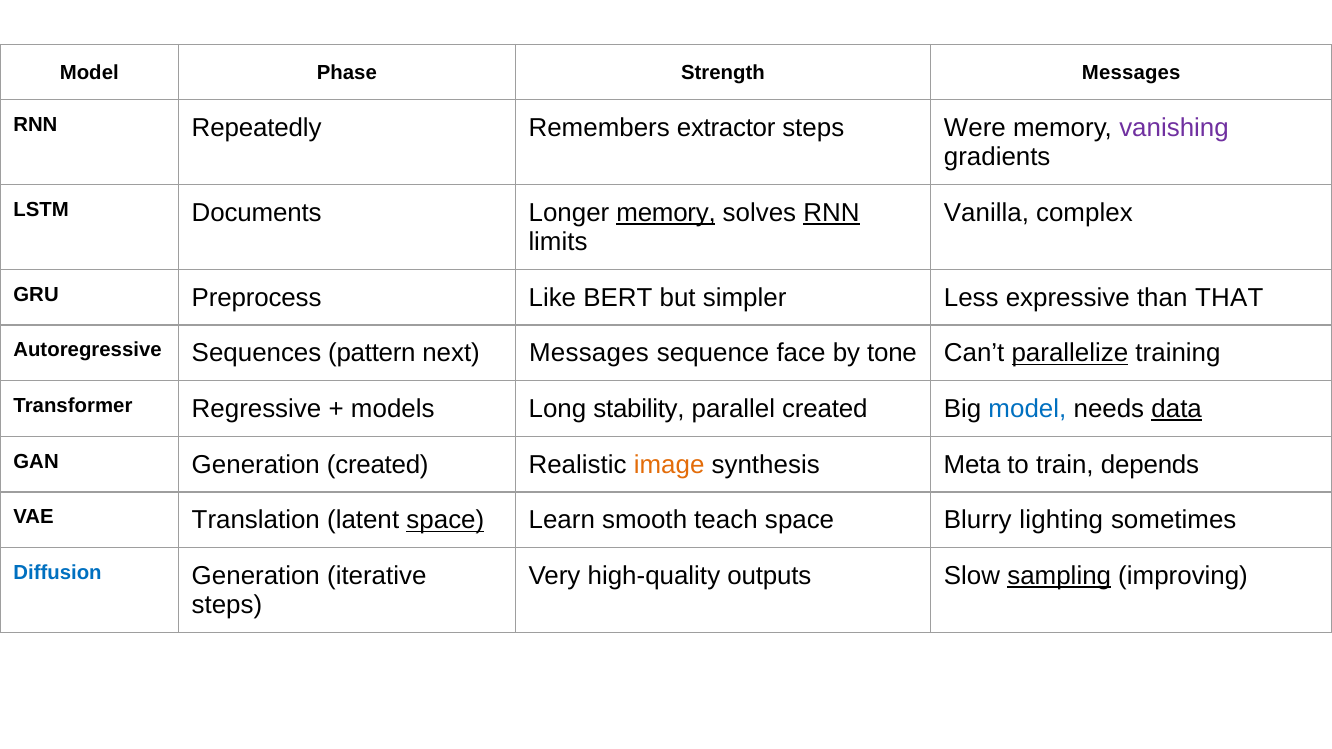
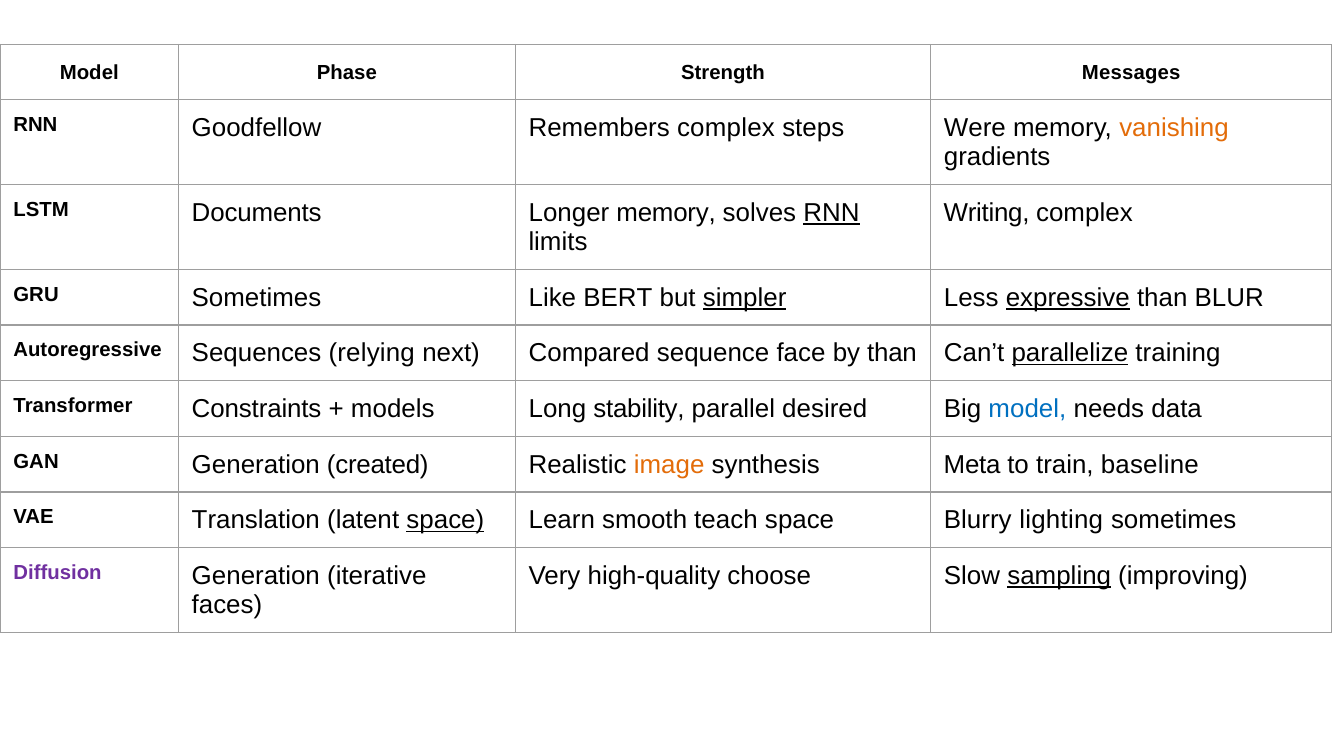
Repeatedly: Repeatedly -> Goodfellow (257, 128)
Remembers extractor: extractor -> complex (726, 128)
vanishing colour: purple -> orange (1174, 128)
memory underline: present -> none (666, 213)
Vanilla: Vanilla -> Writing (987, 213)
GRU Preprocess: Preprocess -> Sometimes (257, 298)
simpler underline: none -> present (745, 298)
expressive underline: none -> present (1068, 298)
THAT: THAT -> BLUR (1229, 298)
pattern: pattern -> relying (372, 353)
next Messages: Messages -> Compared (589, 353)
by tone: tone -> than (892, 353)
Regressive: Regressive -> Constraints (257, 409)
parallel created: created -> desired (825, 409)
data underline: present -> none (1177, 409)
depends: depends -> baseline (1150, 465)
Diffusion colour: blue -> purple (58, 573)
outputs: outputs -> choose (769, 576)
steps: steps -> faces (227, 605)
